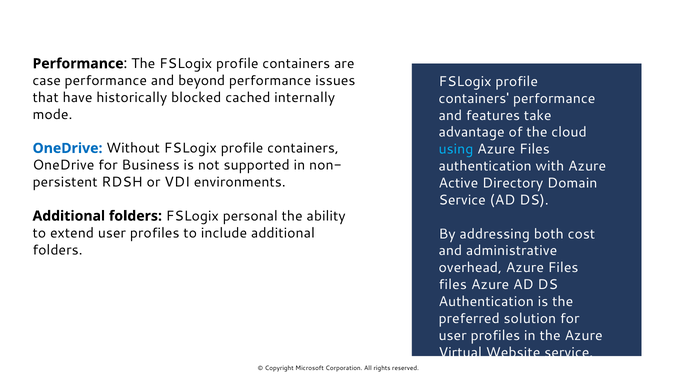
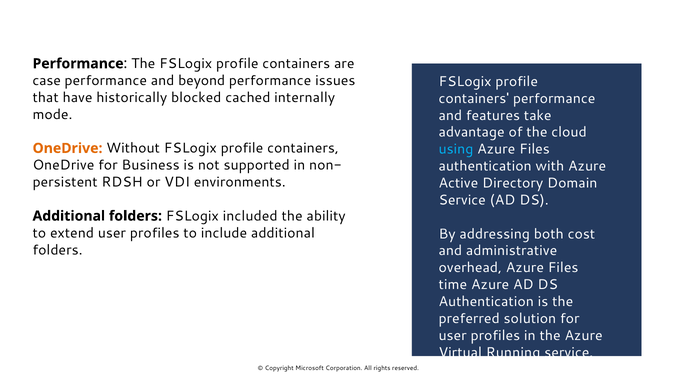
OneDrive colour: blue -> orange (68, 148)
personal: personal -> included (250, 216)
files: files -> time (453, 285)
Website: Website -> Running (513, 352)
